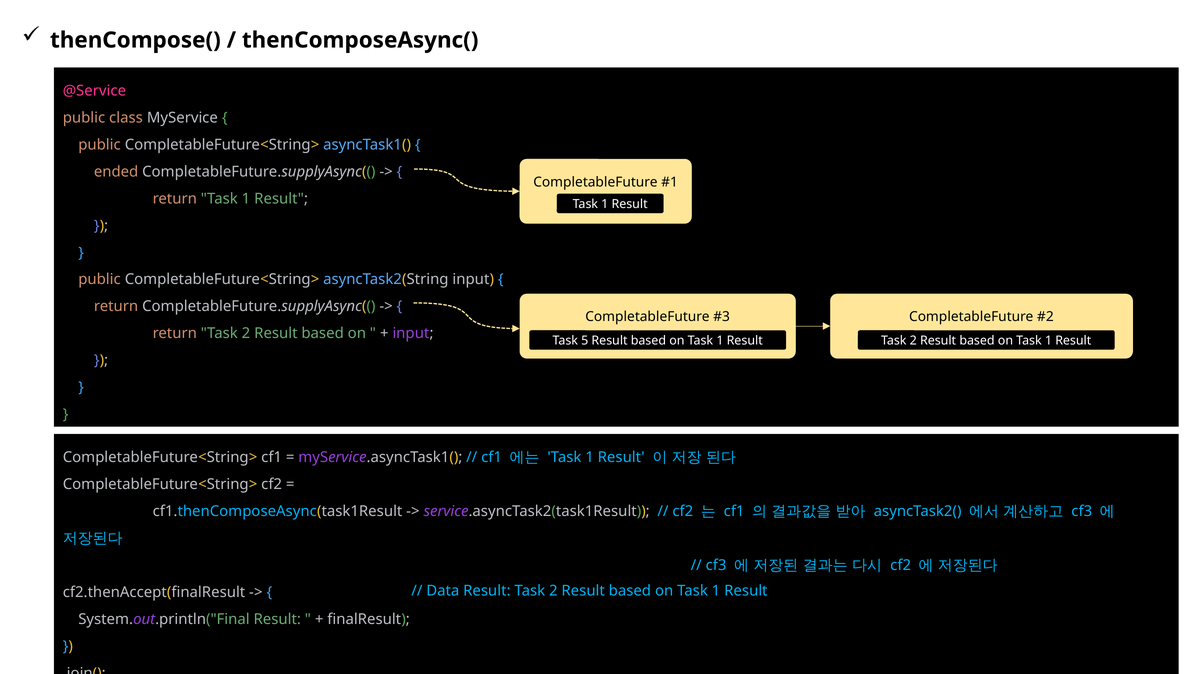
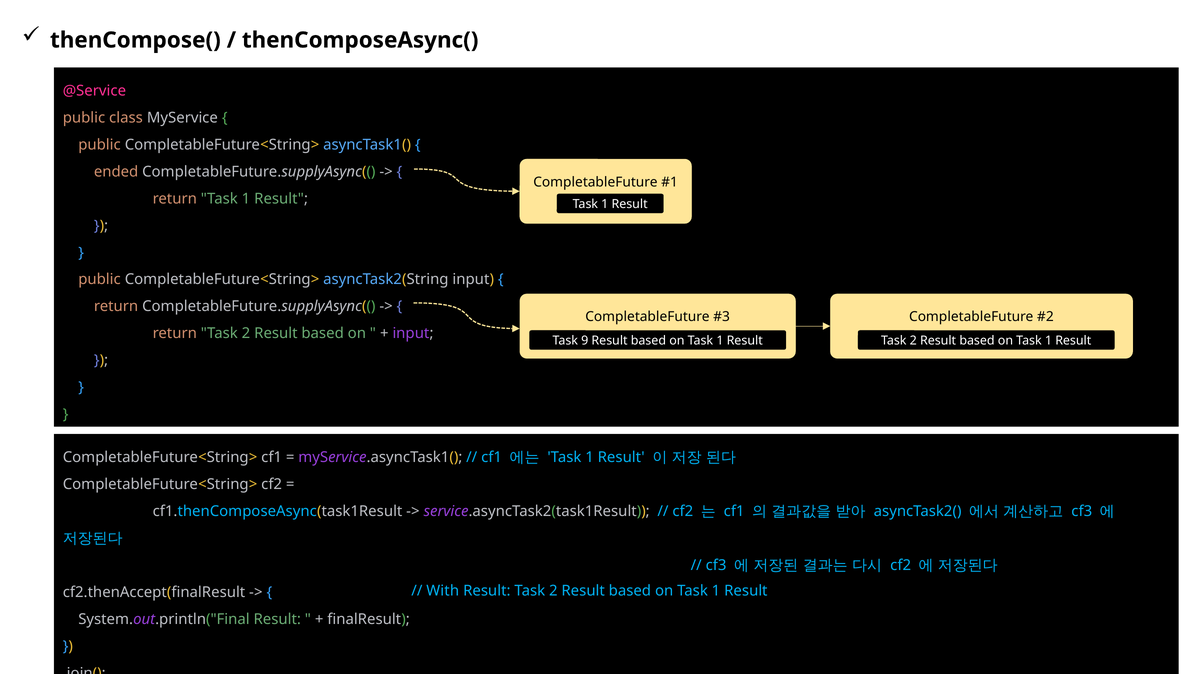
5: 5 -> 9 (585, 341)
Data: Data -> With (443, 591)
